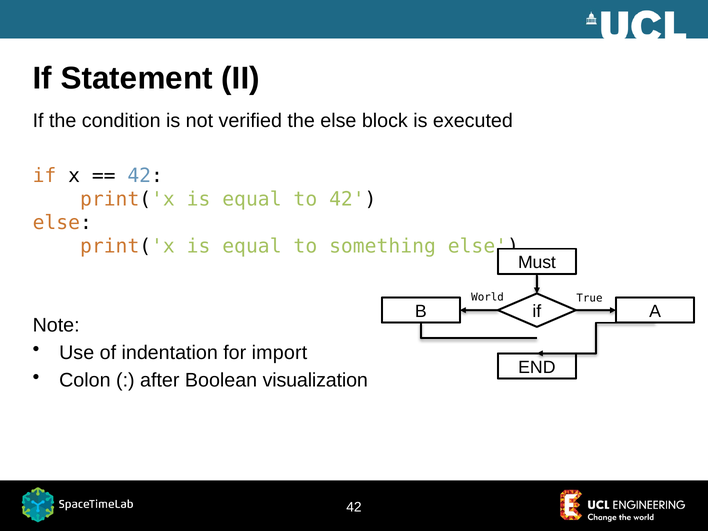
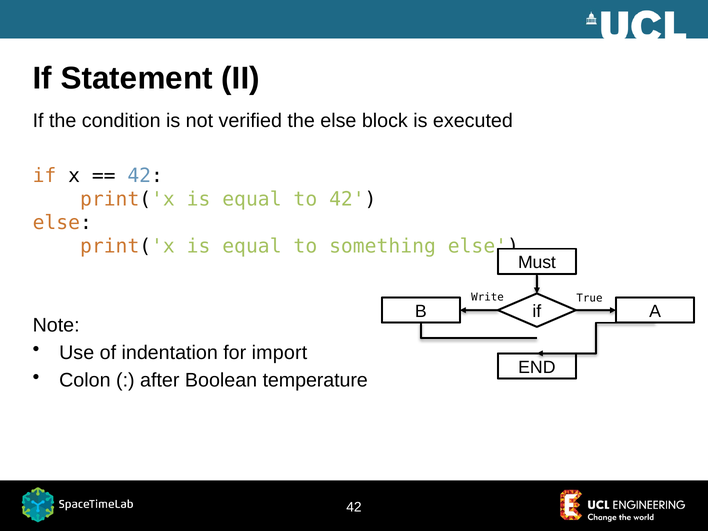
World: World -> Write (488, 297)
visualization: visualization -> temperature (315, 380)
